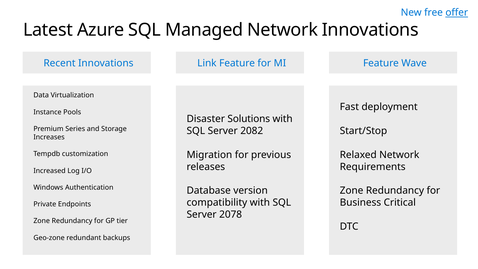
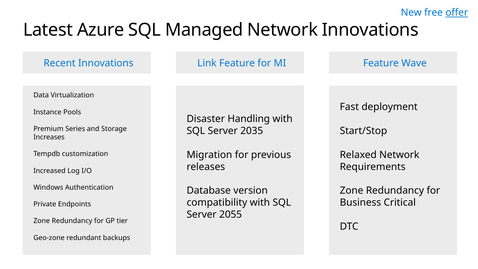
Solutions: Solutions -> Handling (249, 119)
2082: 2082 -> 2035 (252, 131)
2078: 2078 -> 2055 (231, 214)
